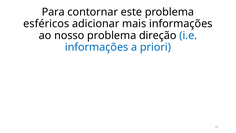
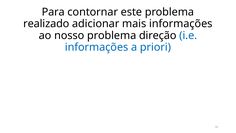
esféricos: esféricos -> realizado (46, 24)
